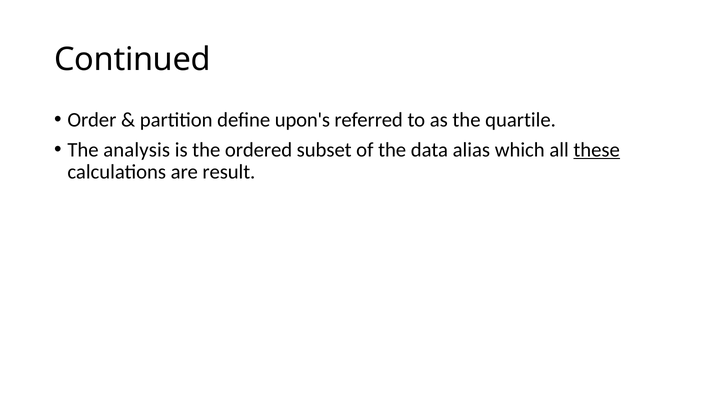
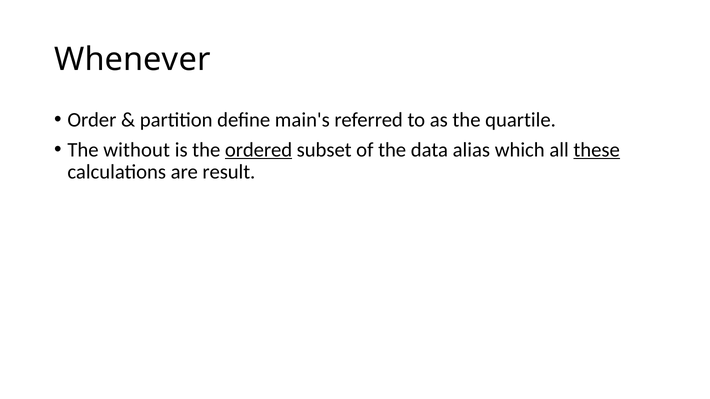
Continued: Continued -> Whenever (132, 60)
upon's: upon's -> main's (302, 120)
analysis: analysis -> without (137, 150)
ordered underline: none -> present (259, 150)
